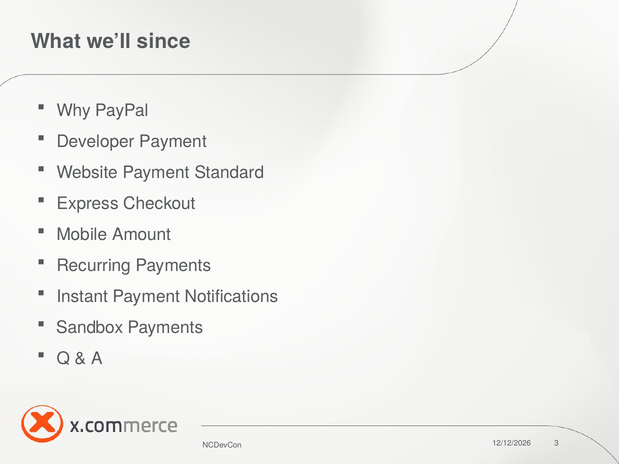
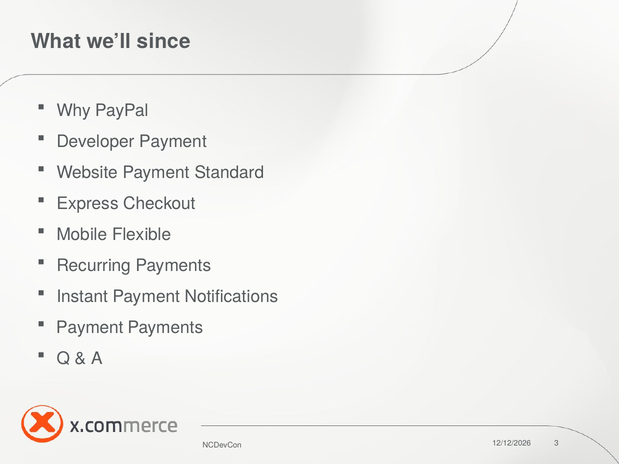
Amount: Amount -> Flexible (142, 235)
Sandbox: Sandbox -> Payment (90, 328)
